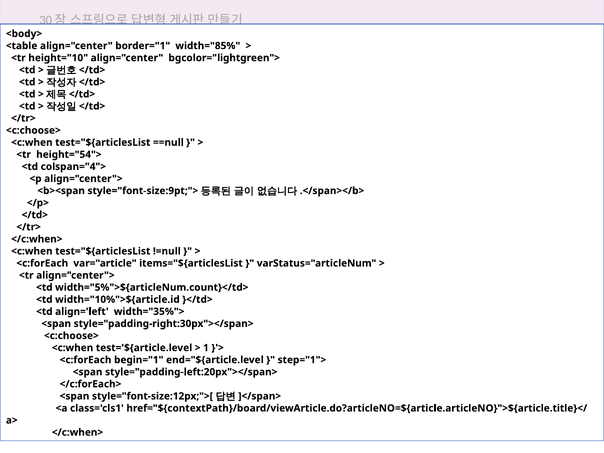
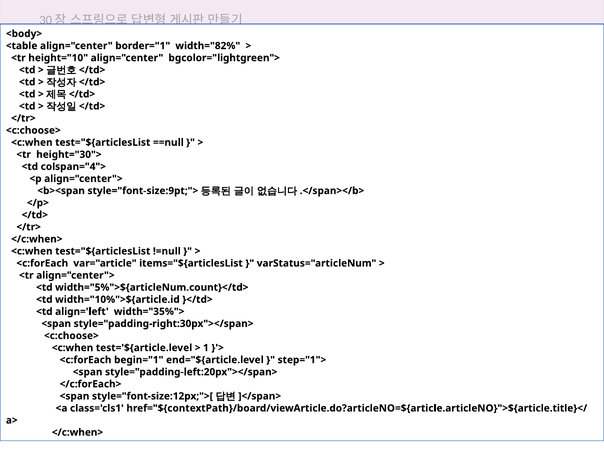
width="85%: width="85% -> width="82% (208, 46)
height="54">: height="54"> -> height="30"> (69, 155)
